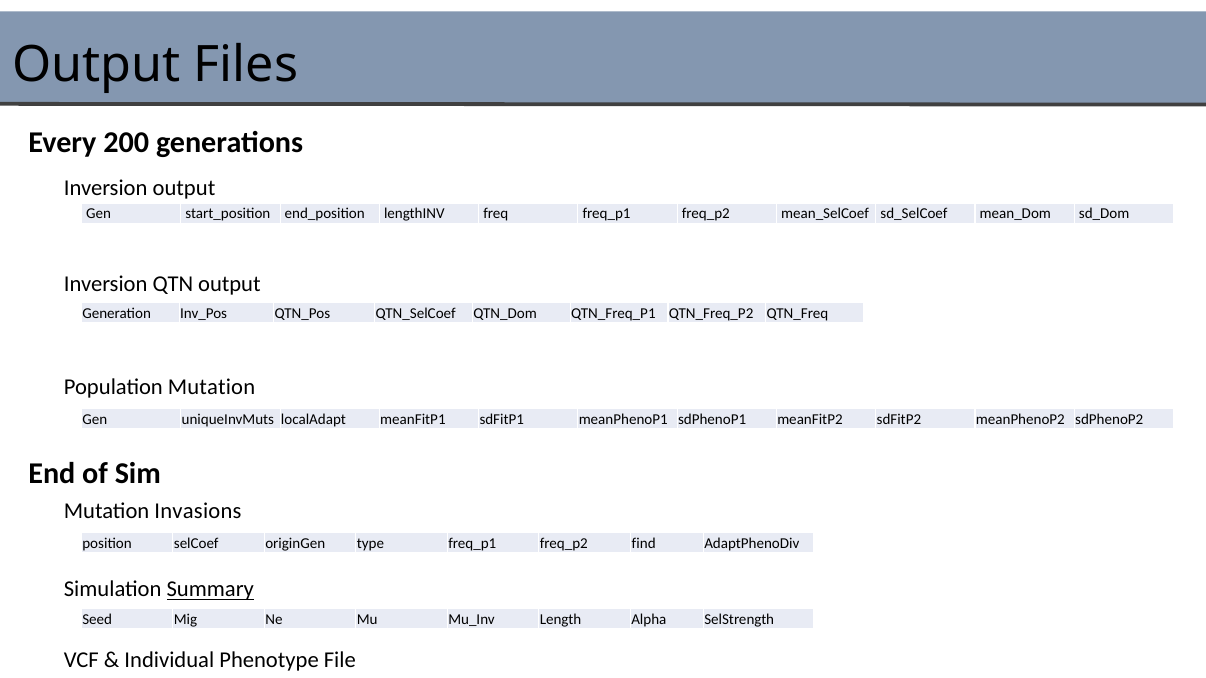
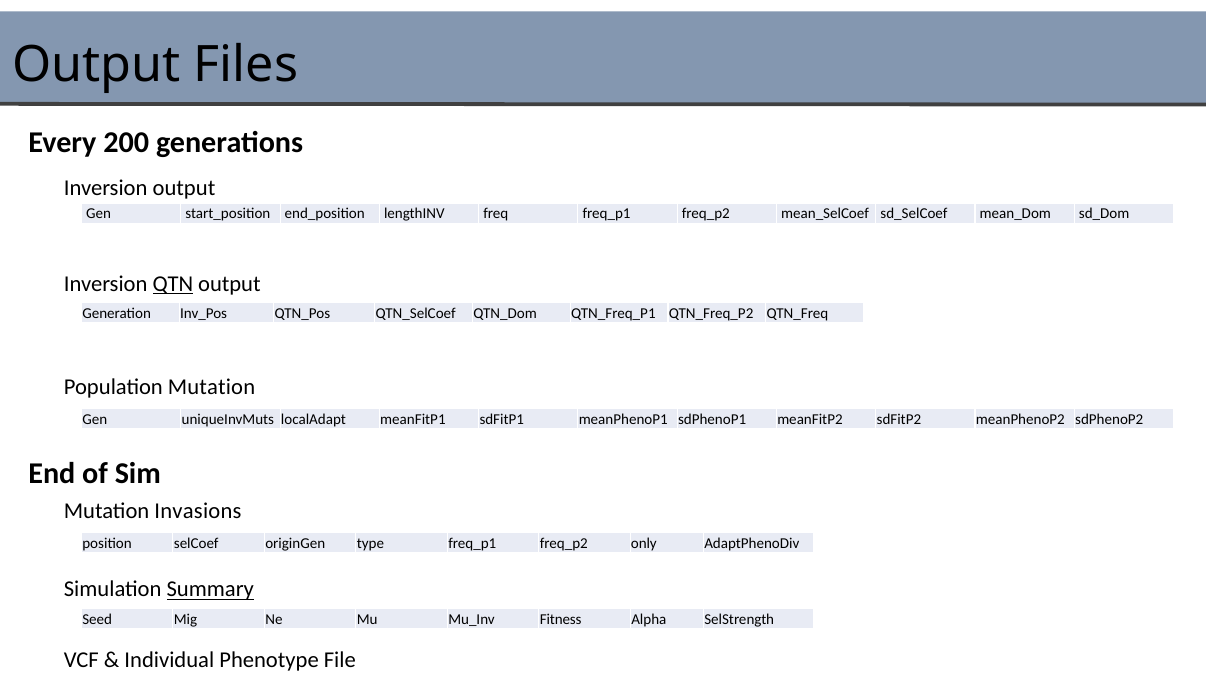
QTN underline: none -> present (173, 284)
find: find -> only (644, 543)
Length: Length -> Fitness (561, 620)
